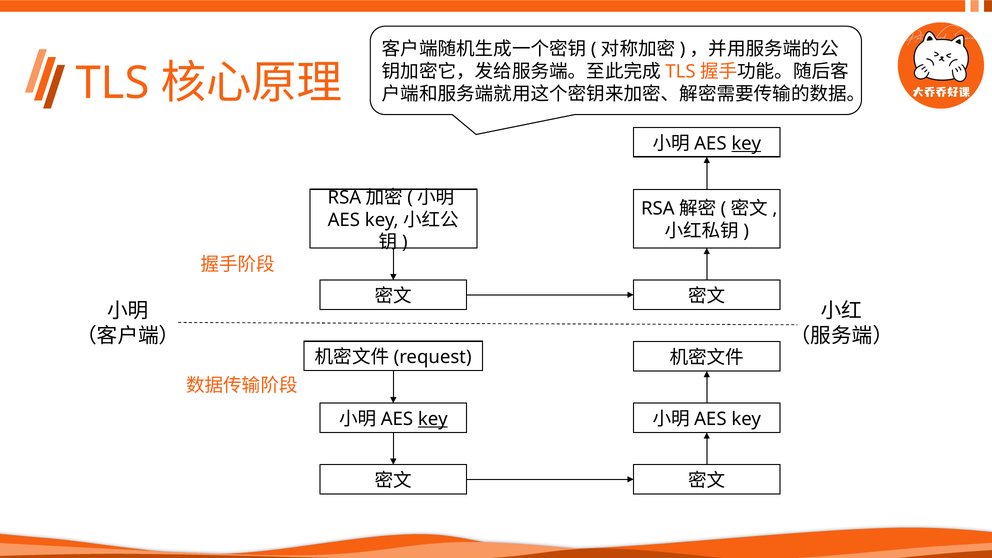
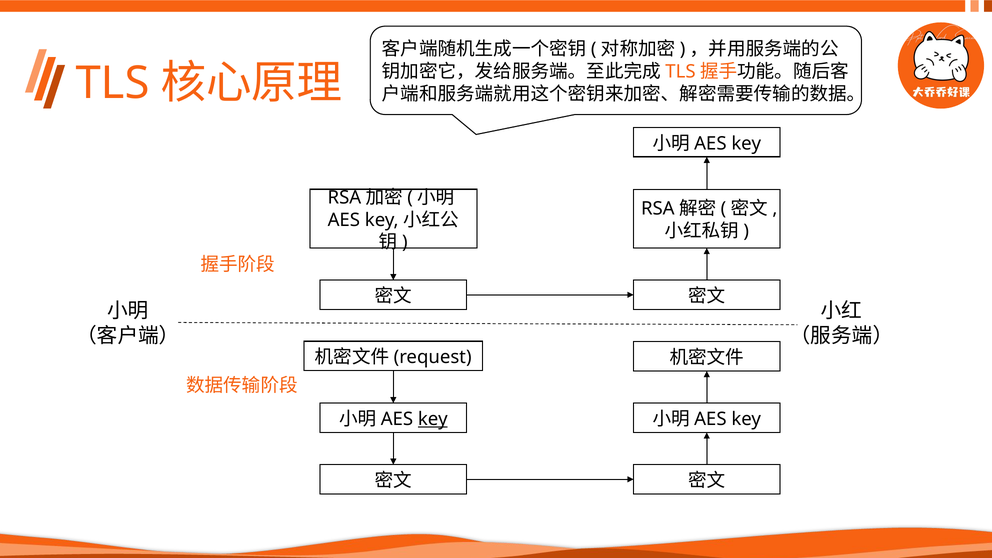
key underline: present -> none (746, 143)
